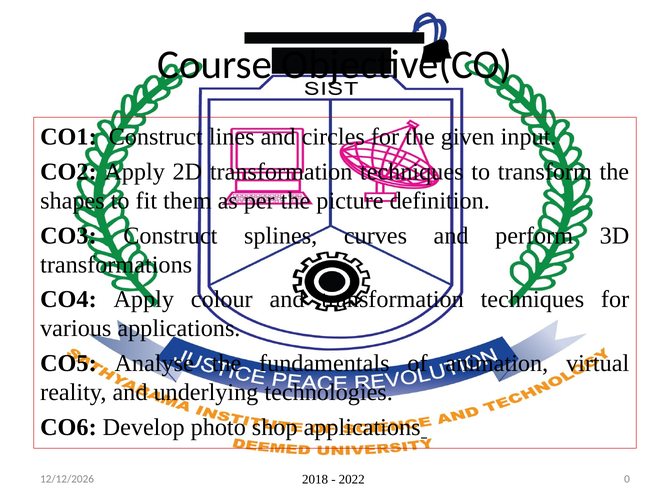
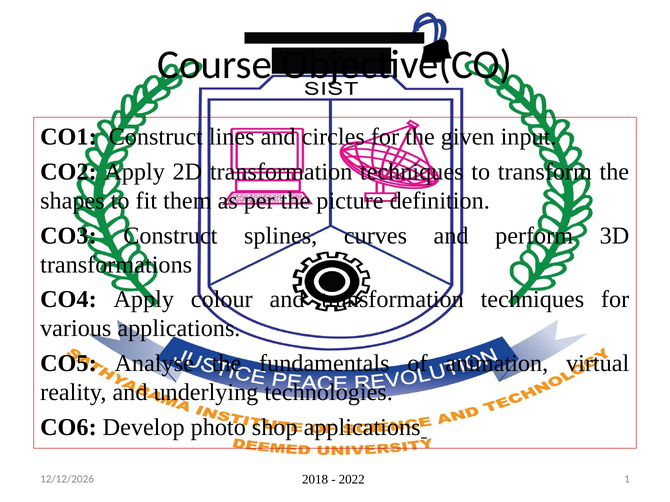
0: 0 -> 1 (627, 480)
